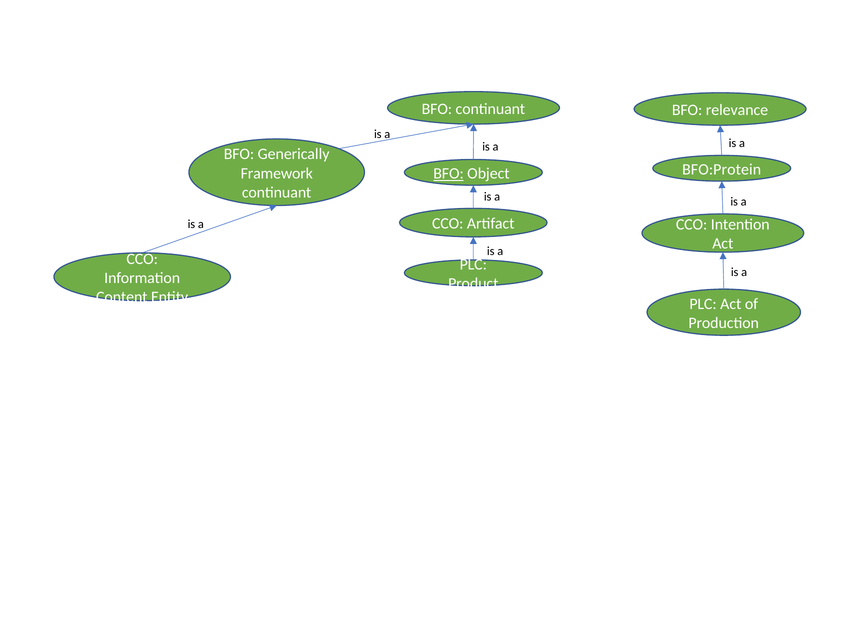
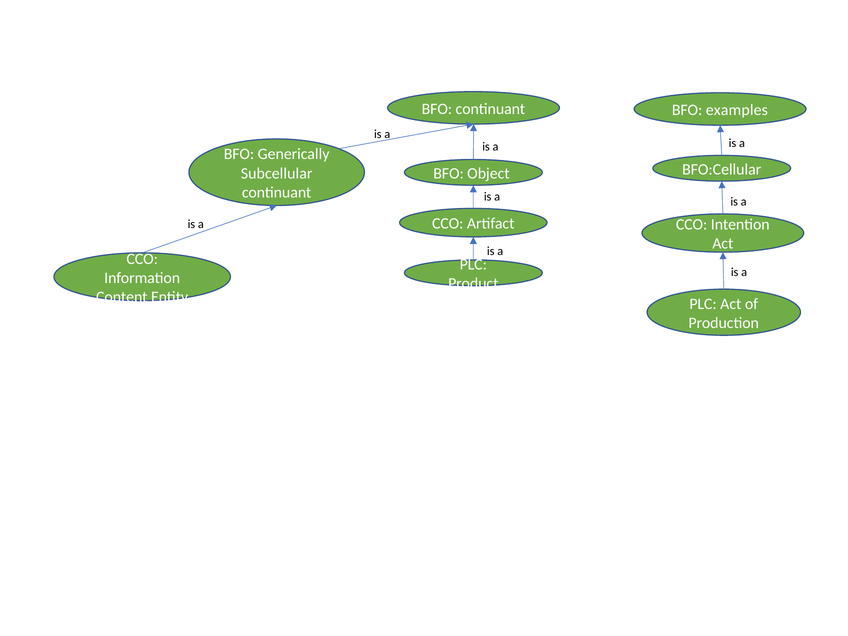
relevance: relevance -> examples (737, 110)
BFO:Protein: BFO:Protein -> BFO:Cellular (722, 169)
Framework: Framework -> Subcellular (277, 173)
BFO underline: present -> none (449, 173)
